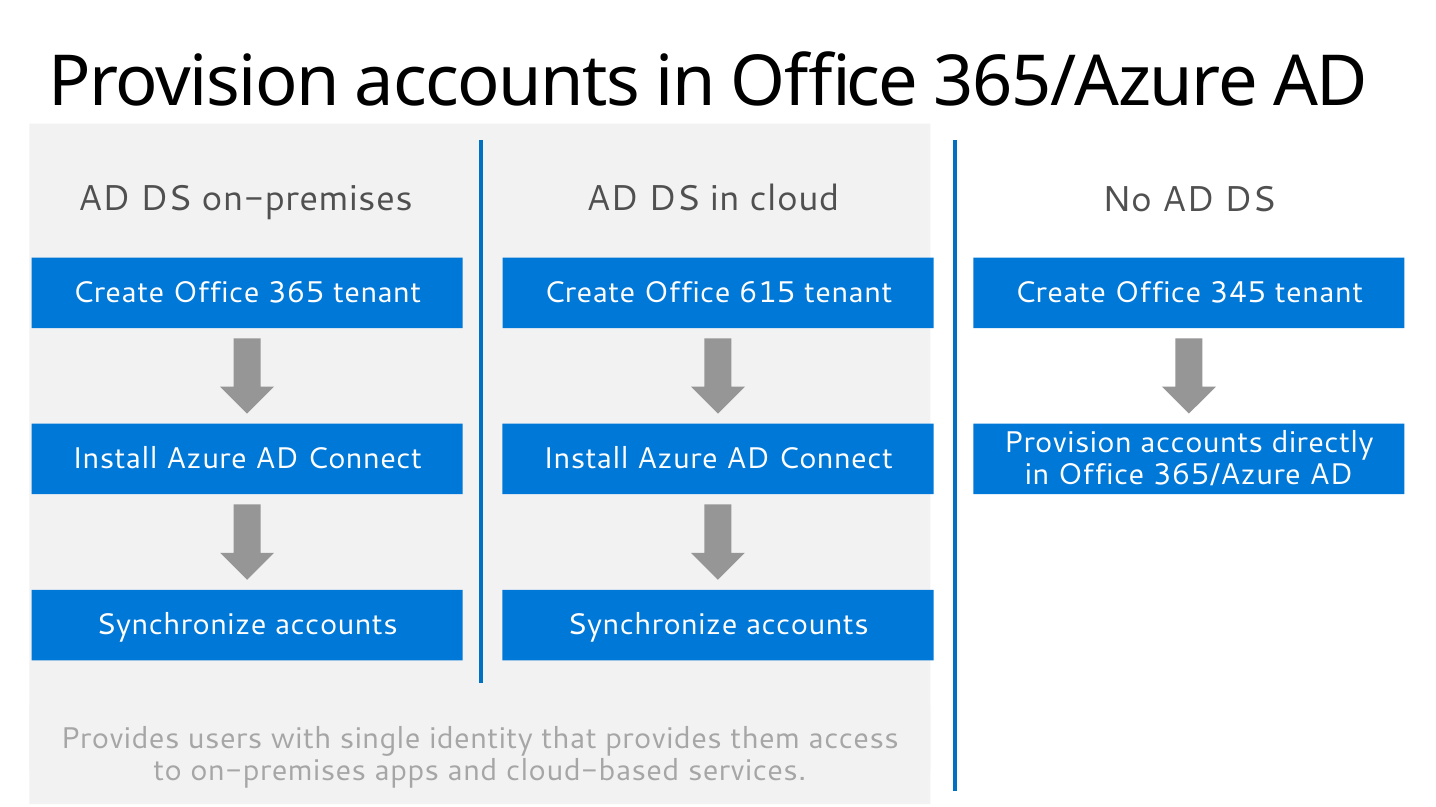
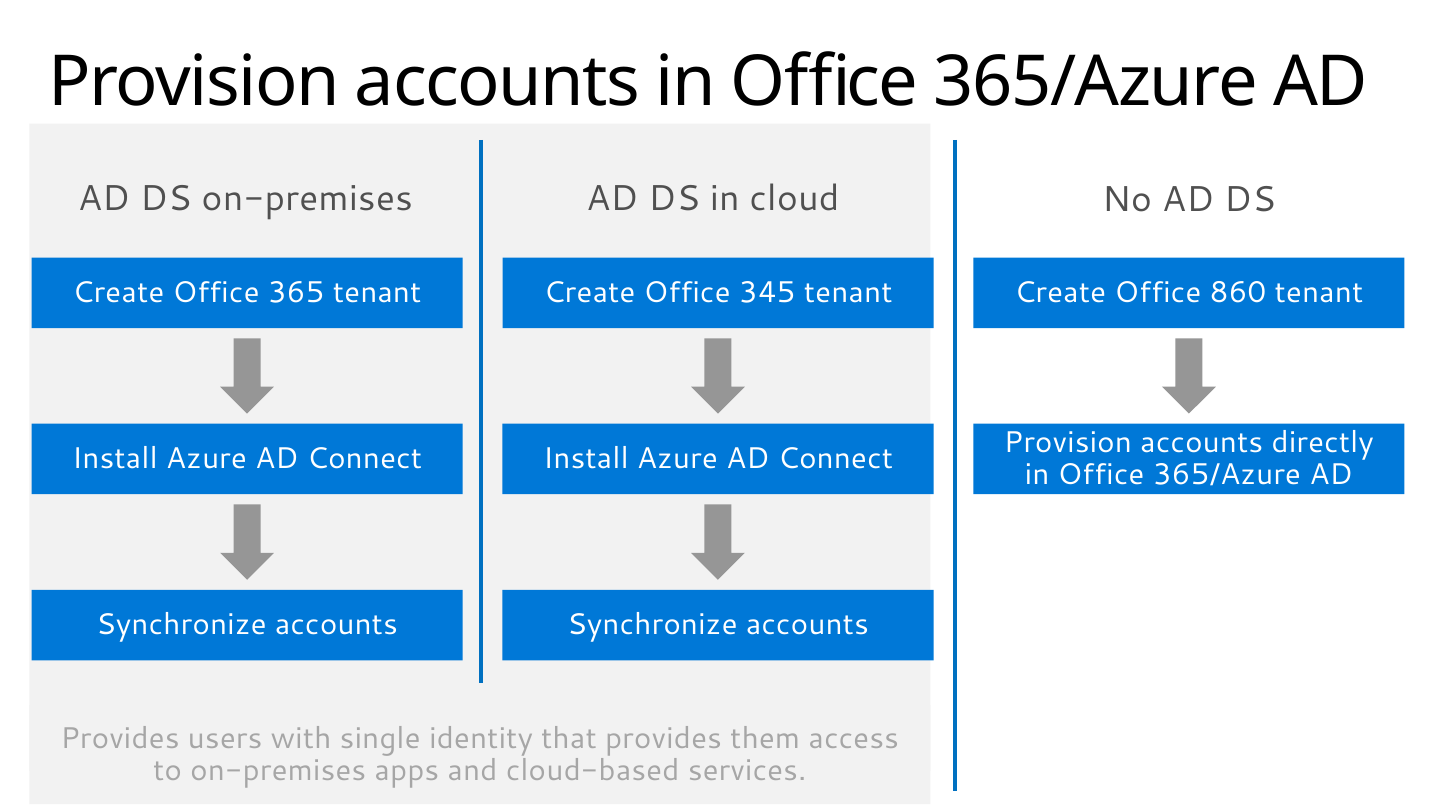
615: 615 -> 345 (767, 293)
345: 345 -> 860 (1238, 293)
